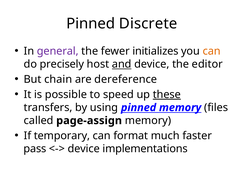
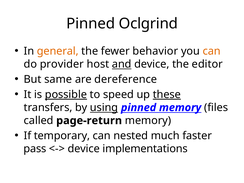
Discrete: Discrete -> Oclgrind (148, 24)
general colour: purple -> orange (58, 51)
initializes: initializes -> behavior (155, 51)
precisely: precisely -> provider (62, 64)
chain: chain -> same (58, 79)
possible underline: none -> present (66, 95)
using underline: none -> present (104, 108)
page-assign: page-assign -> page-return (89, 121)
format: format -> nested (131, 136)
